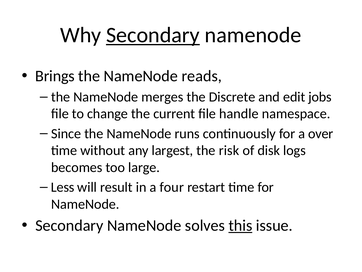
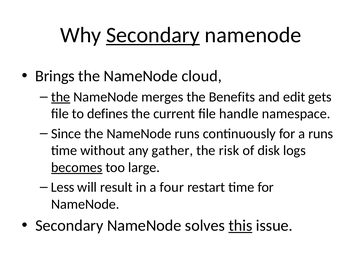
reads: reads -> cloud (202, 76)
the underline: none -> present (61, 97)
Discrete: Discrete -> Benefits (232, 97)
jobs: jobs -> gets (320, 97)
change: change -> defines (108, 114)
a over: over -> runs (321, 133)
largest: largest -> gather (172, 150)
becomes underline: none -> present (77, 167)
